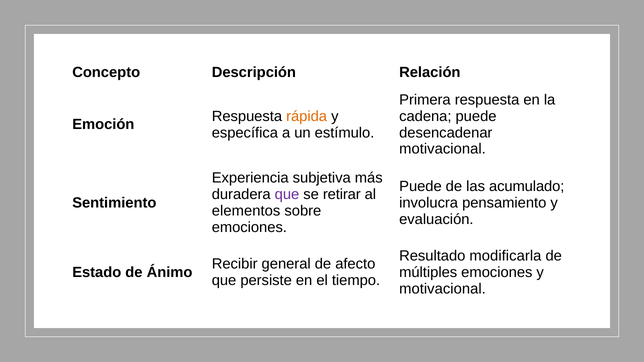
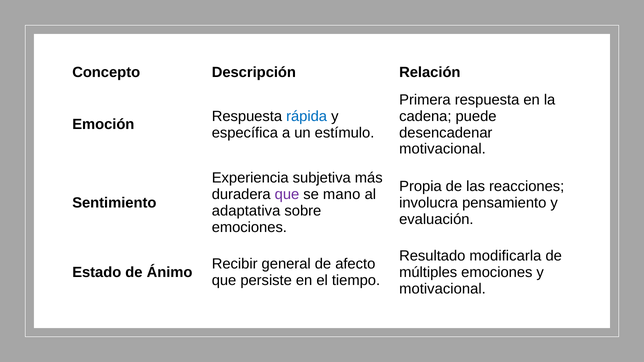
rápida colour: orange -> blue (307, 116)
Puede: Puede -> Propia (420, 186)
acumulado: acumulado -> reacciones (527, 186)
retirar: retirar -> mano (342, 195)
elementos: elementos -> adaptativa (246, 211)
